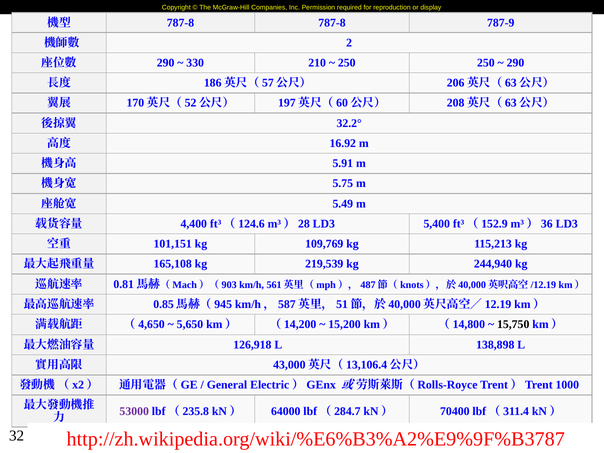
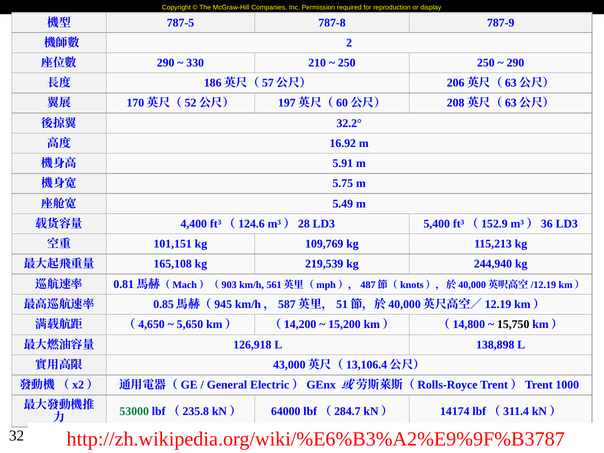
787-8: 787-8 -> 787-5 (180, 23)
53000 colour: purple -> green (134, 411)
70400: 70400 -> 14174 (455, 411)
